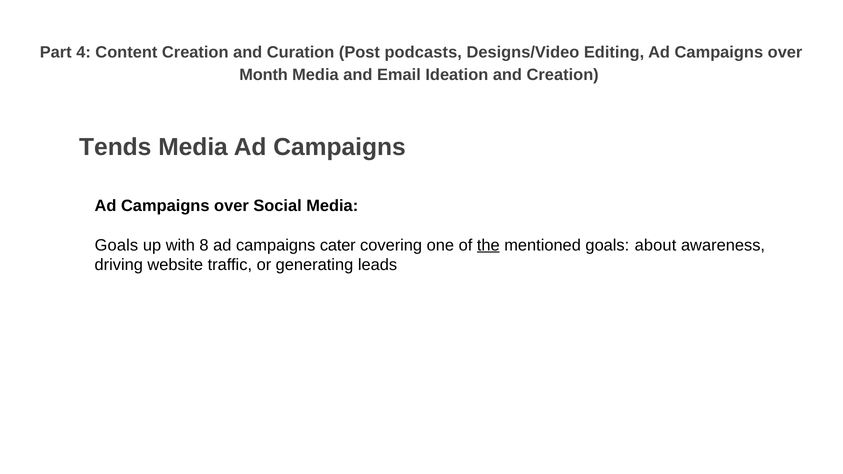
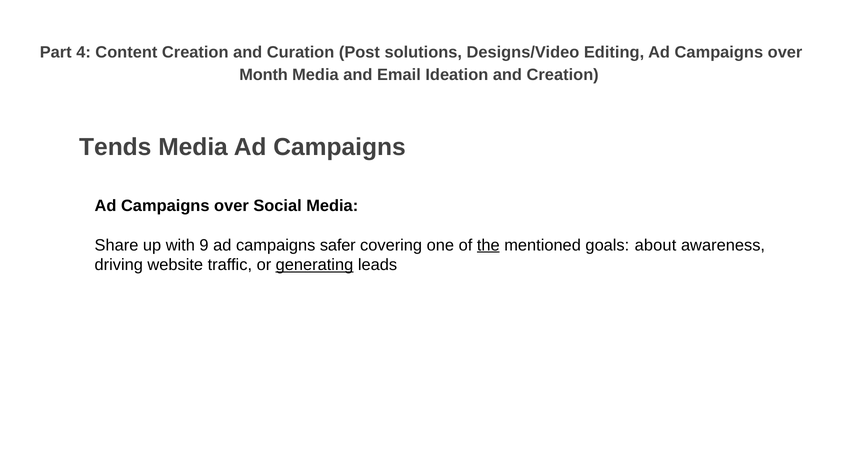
podcasts: podcasts -> solutions (423, 52)
Goals: Goals -> Share (117, 245)
8: 8 -> 9 (204, 245)
cater: cater -> safer (338, 245)
generating underline: none -> present (314, 265)
